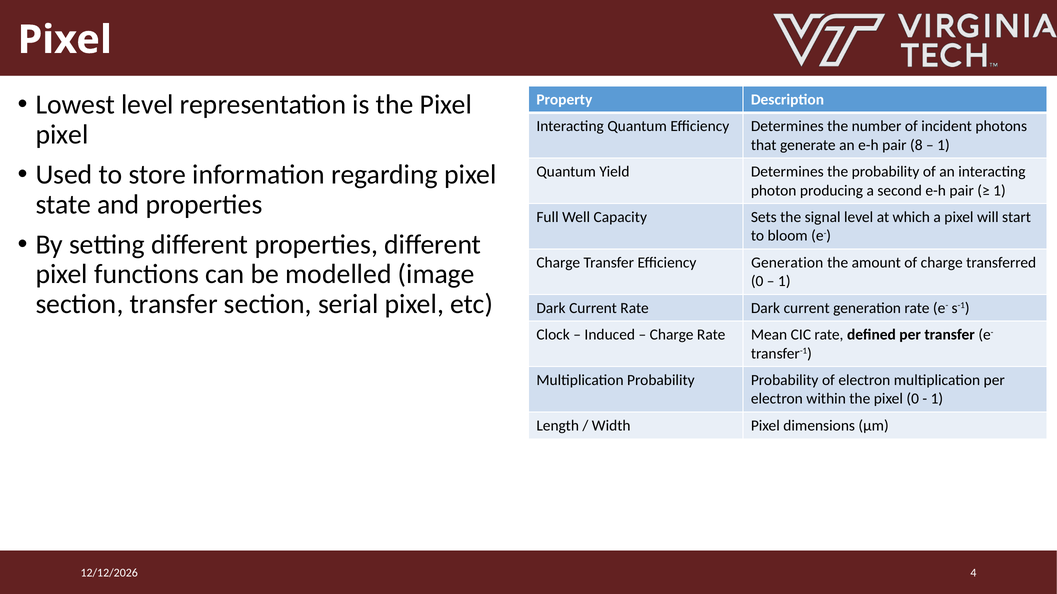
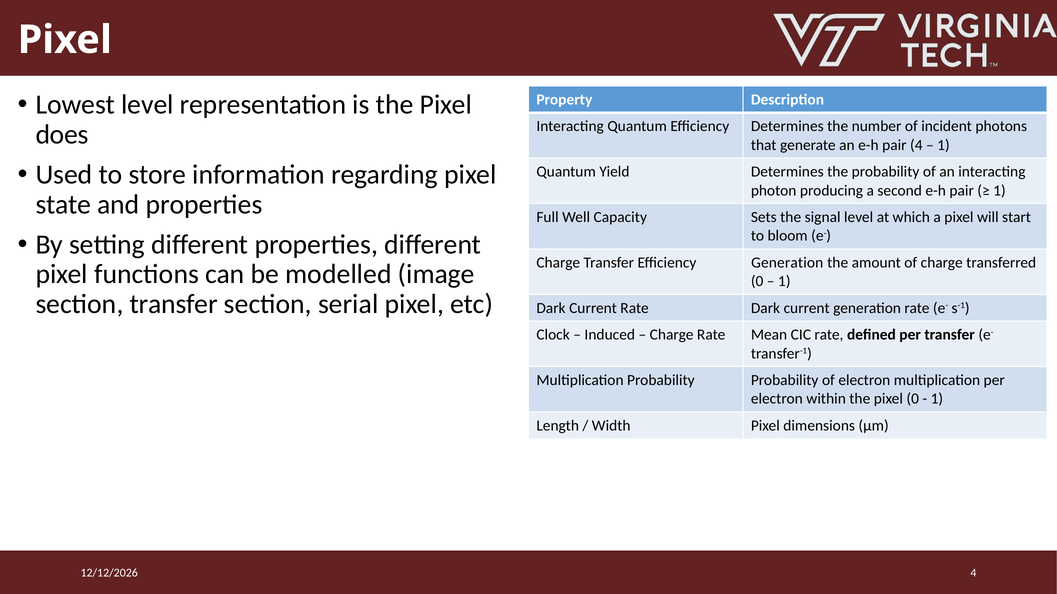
pixel: pixel -> does (62, 135)
pair 8: 8 -> 4 (916, 145)
